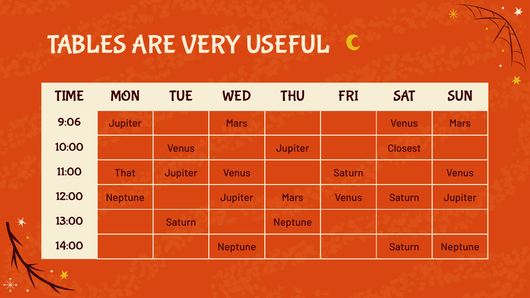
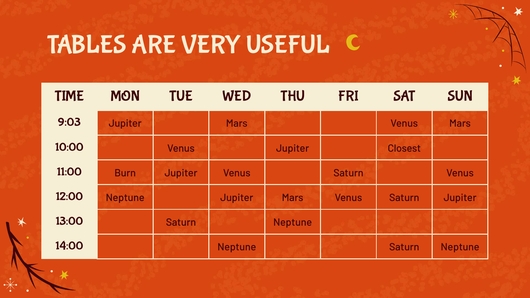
9:06: 9:06 -> 9:03 (69, 122)
That: That -> Burn (125, 173)
